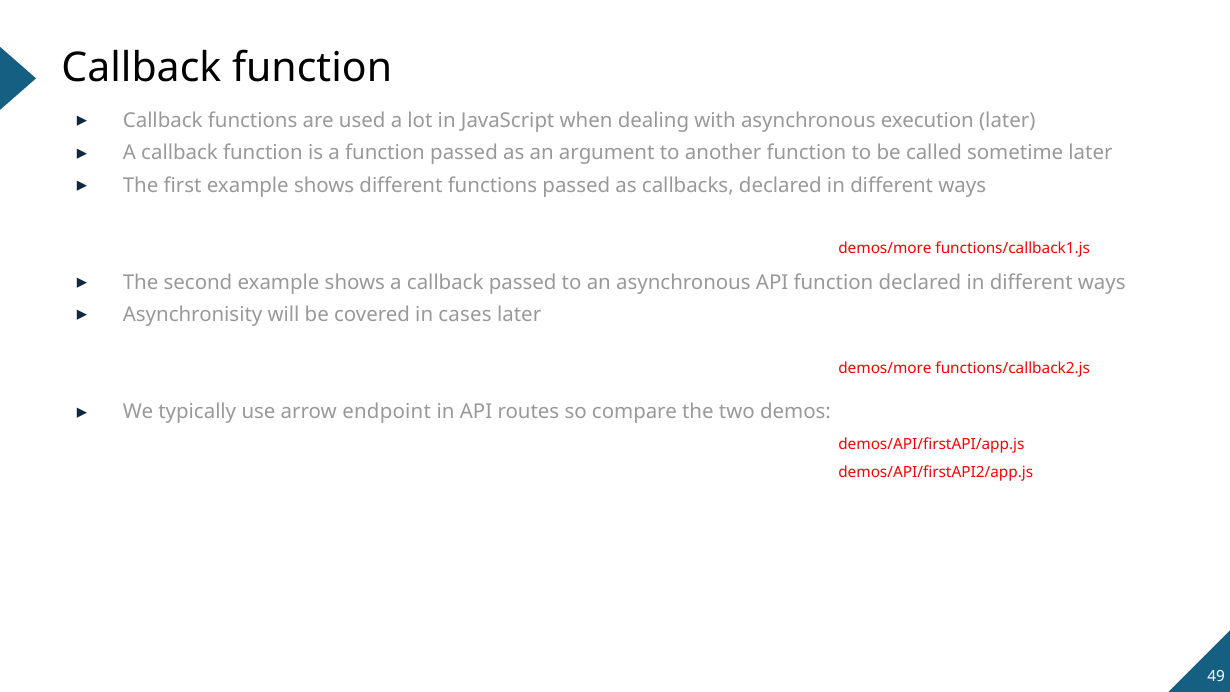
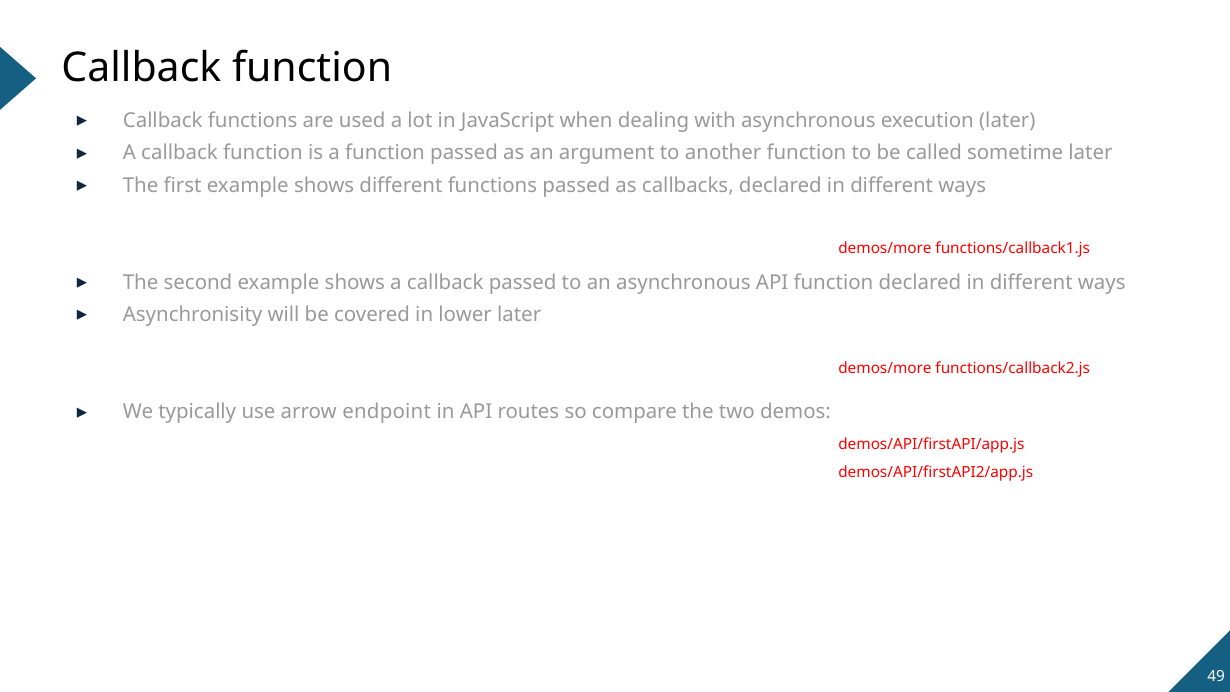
cases: cases -> lower (465, 315)
